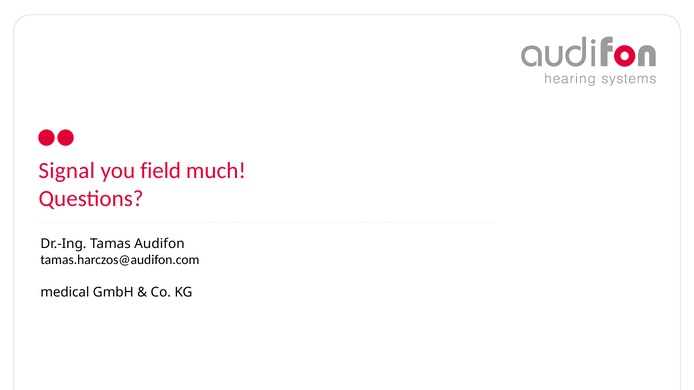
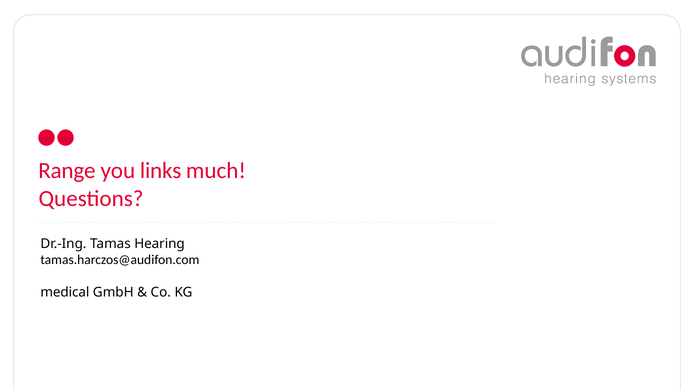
Signal: Signal -> Range (67, 171)
field: field -> links (161, 171)
Audifon: Audifon -> Hearing (160, 244)
